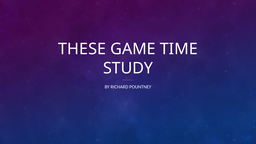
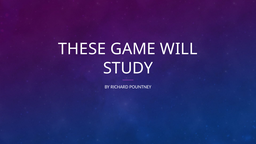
TIME: TIME -> WILL (179, 49)
